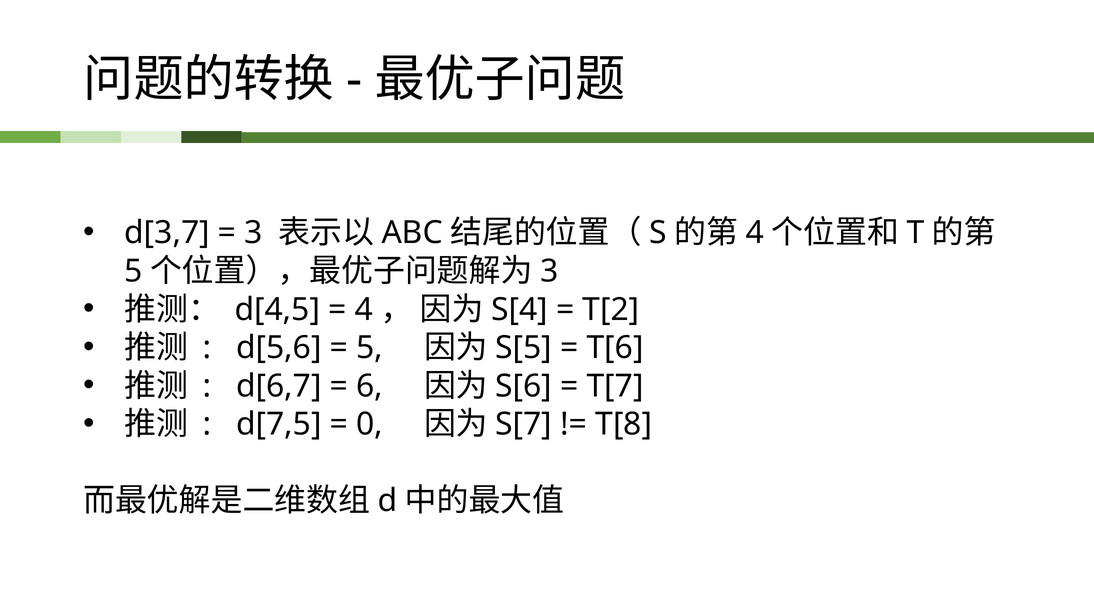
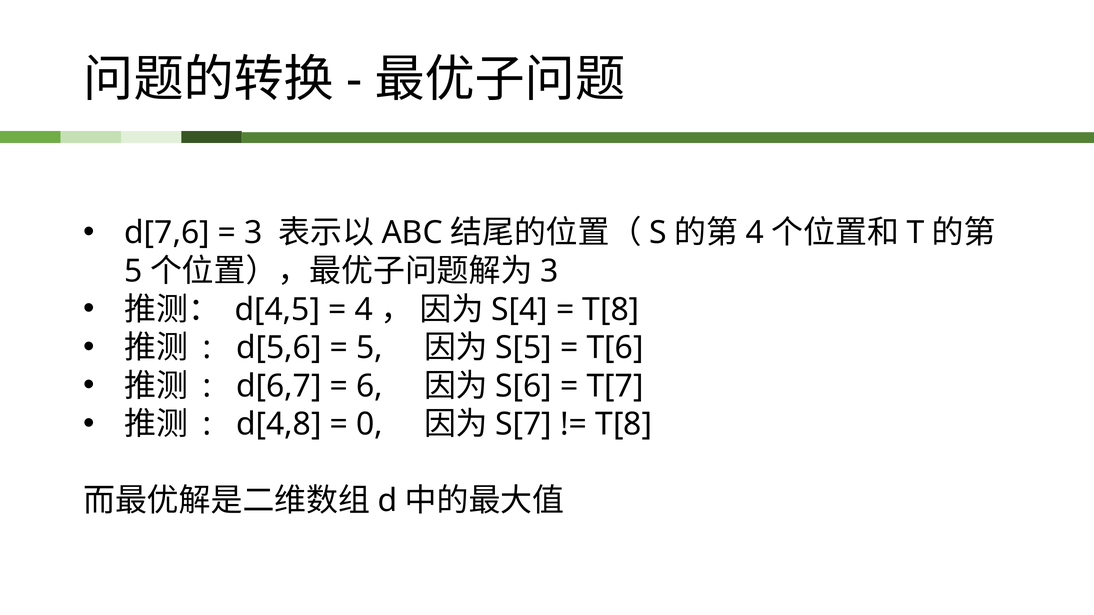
d[3,7: d[3,7 -> d[7,6 (167, 233)
T[2: T[2 -> T[8 (611, 310)
d[7,5: d[7,5 -> d[4,8 (279, 425)
